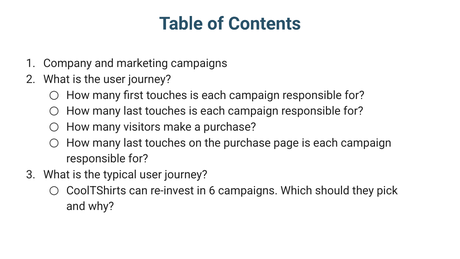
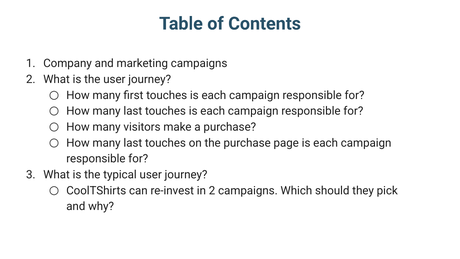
in 6: 6 -> 2 (212, 190)
